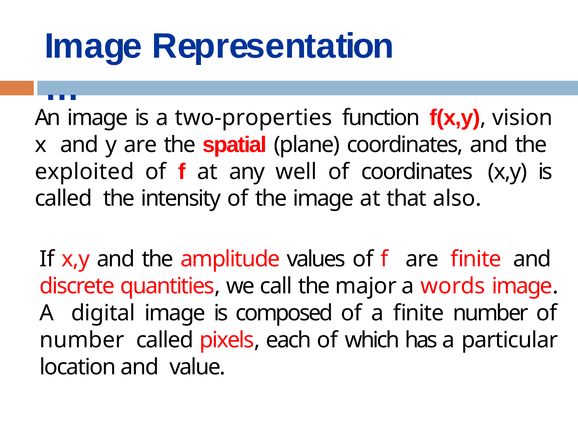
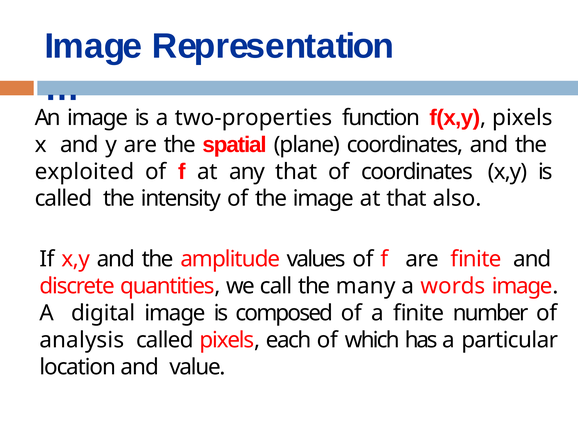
vision: vision -> pixels (522, 118)
any well: well -> that (296, 172)
major: major -> many (366, 286)
number: number -> analysis (82, 340)
